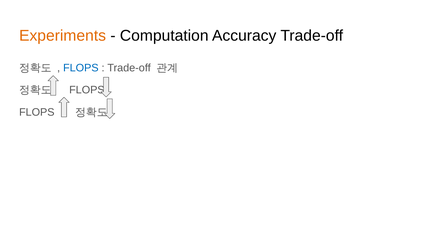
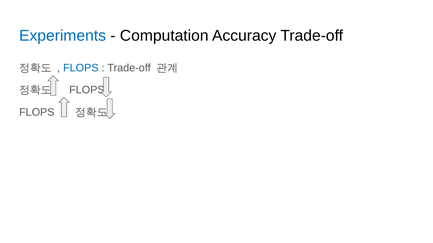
Experiments colour: orange -> blue (63, 36)
